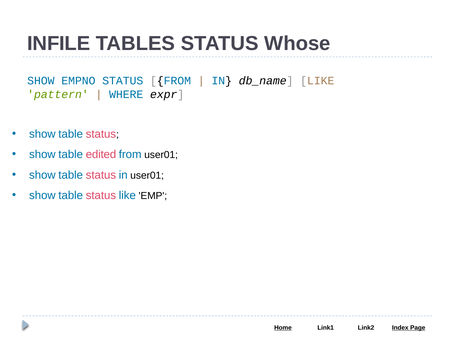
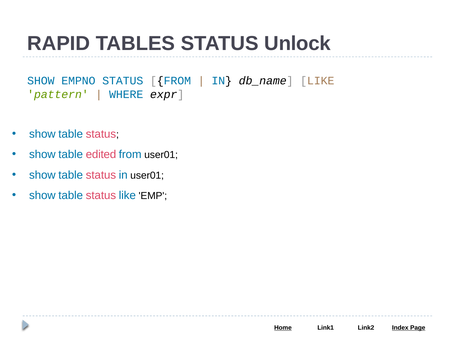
INFILE: INFILE -> RAPID (59, 44)
Whose: Whose -> Unlock (297, 44)
